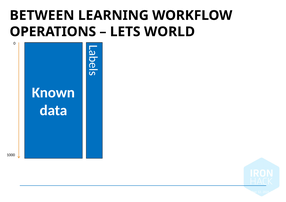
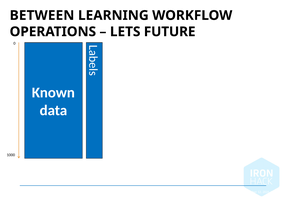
WORLD: WORLD -> FUTURE (170, 32)
